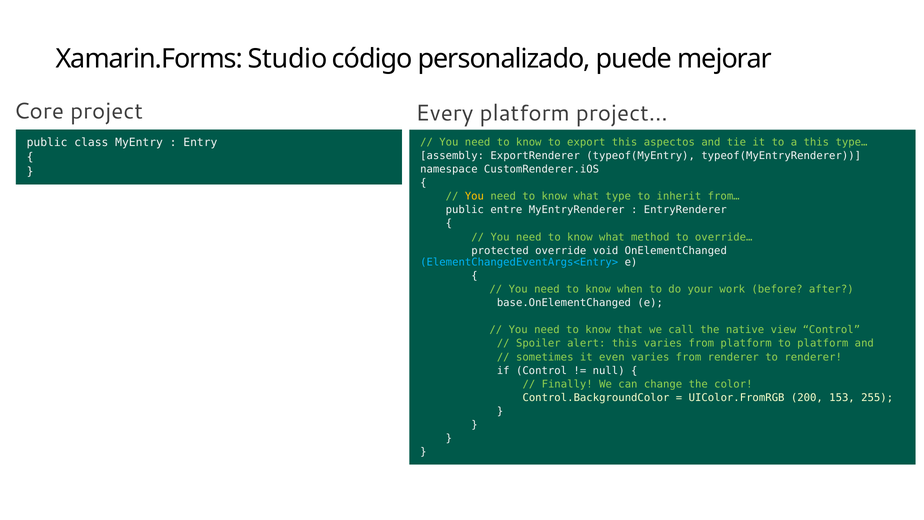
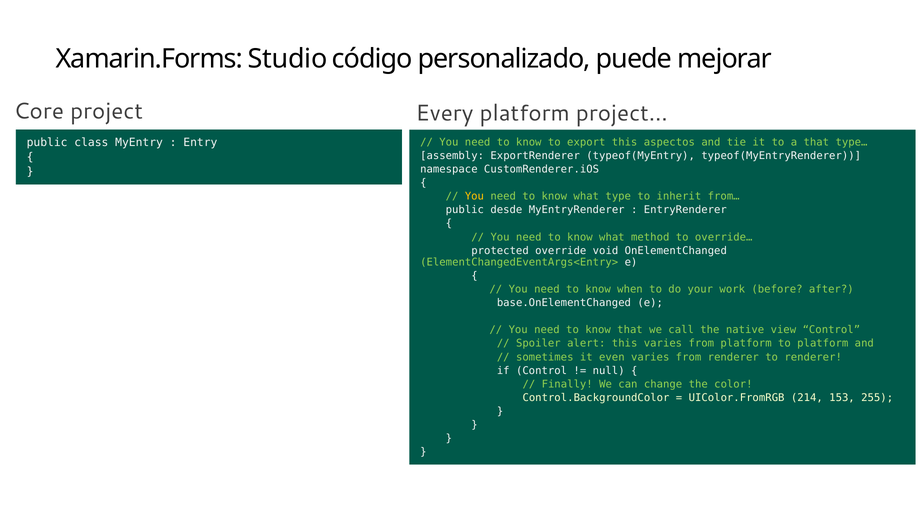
a this: this -> that (816, 142)
entre: entre -> desde (506, 210)
ElementChangedEventArgs<Entry> colour: light blue -> light green (519, 262)
200: 200 -> 214 (807, 398)
